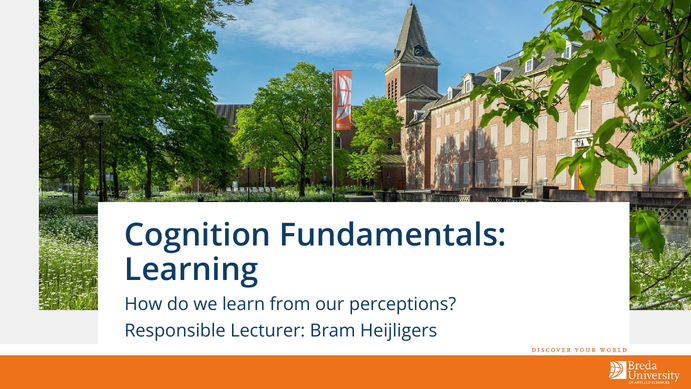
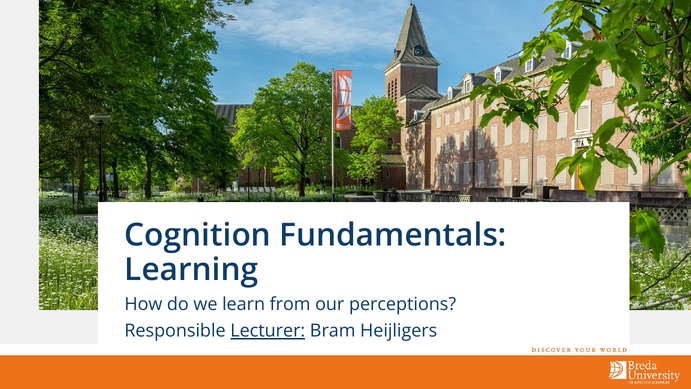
Lecturer underline: none -> present (268, 331)
